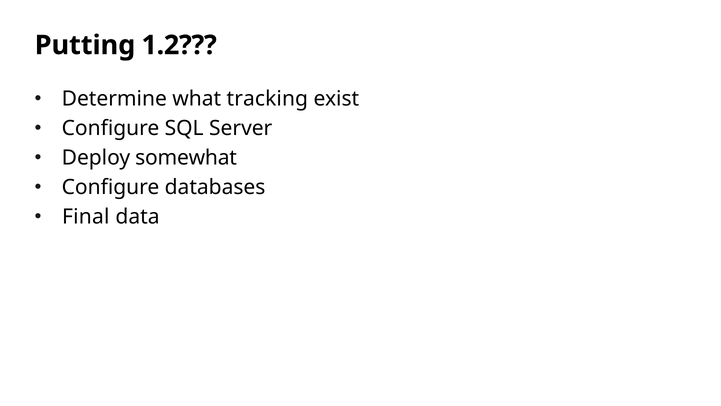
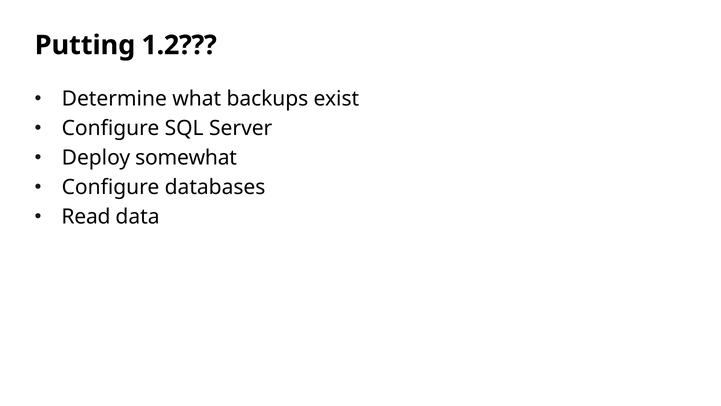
tracking: tracking -> backups (267, 99)
Final: Final -> Read (86, 217)
